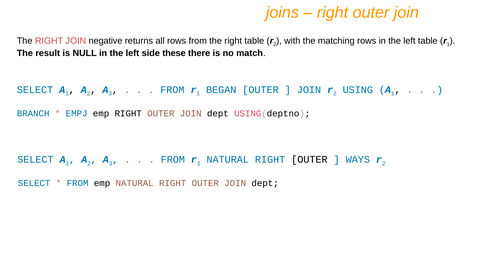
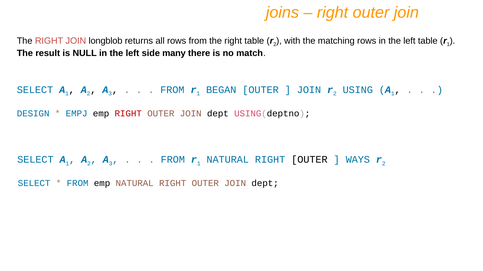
negative: negative -> longblob (106, 41)
these: these -> many (174, 53)
BRANCH: BRANCH -> DESIGN (33, 114)
RIGHT colour: black -> red (128, 114)
